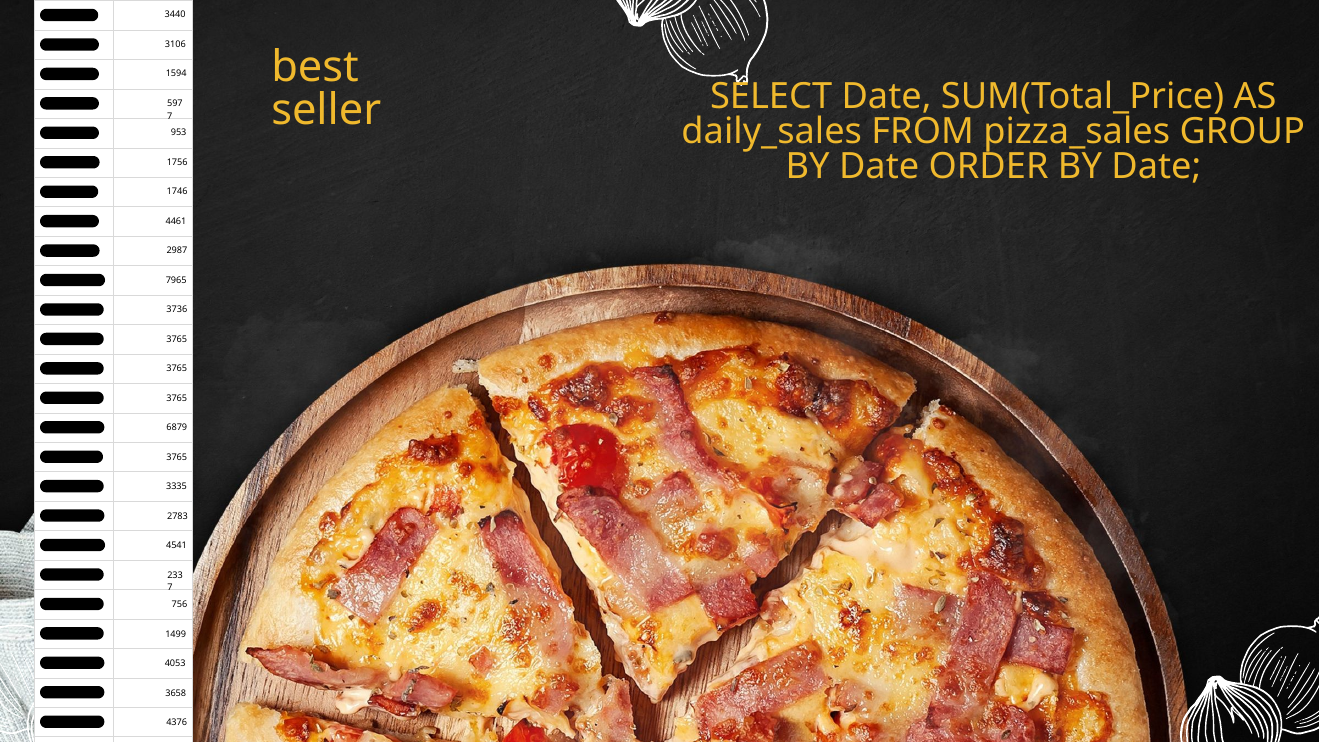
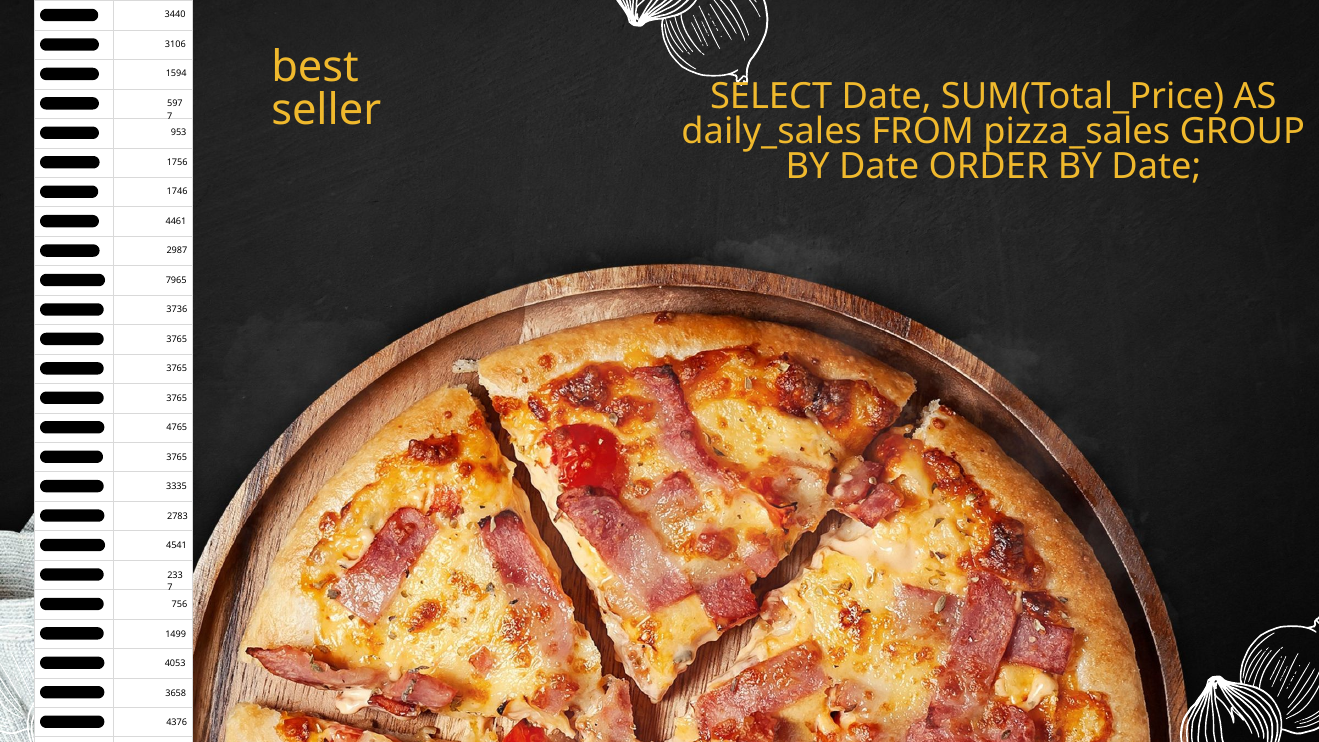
6879: 6879 -> 4765 (177, 428)
